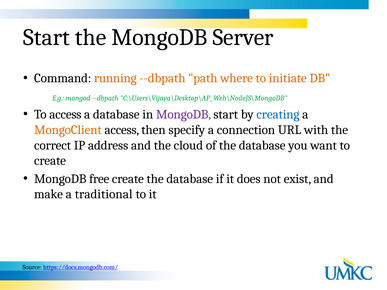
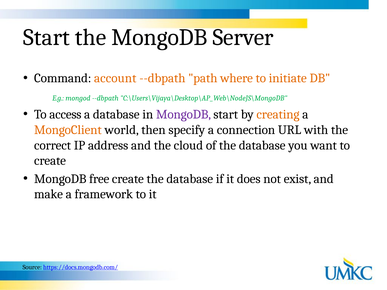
running: running -> account (115, 78)
creating colour: blue -> orange (278, 114)
MongoClient access: access -> world (122, 130)
traditional: traditional -> framework (104, 194)
